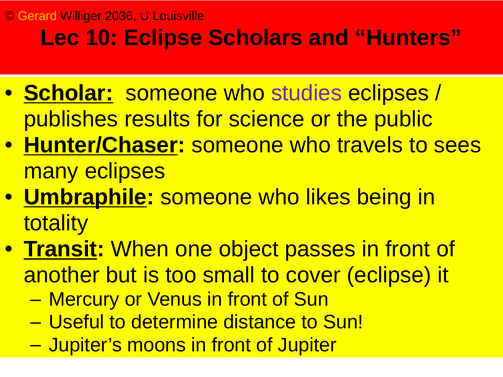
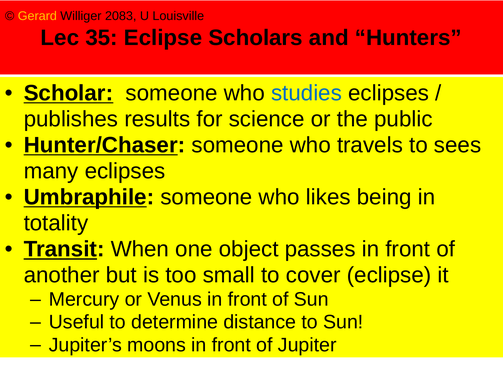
2036: 2036 -> 2083 (121, 16)
10: 10 -> 35 (102, 38)
studies colour: purple -> blue (307, 93)
